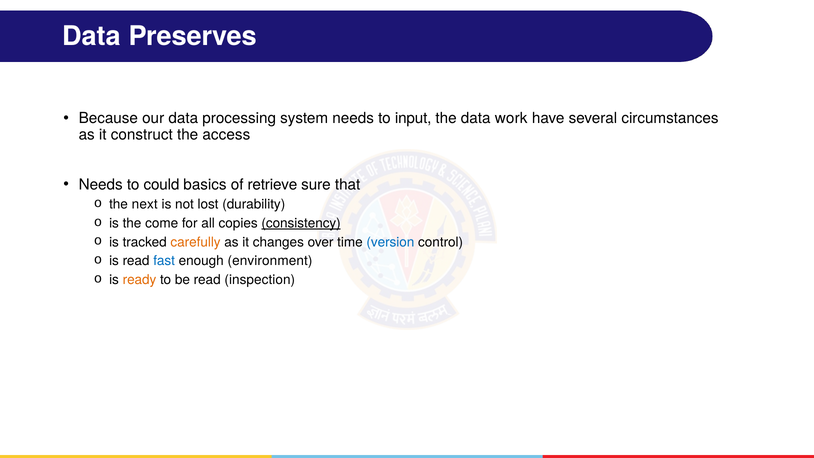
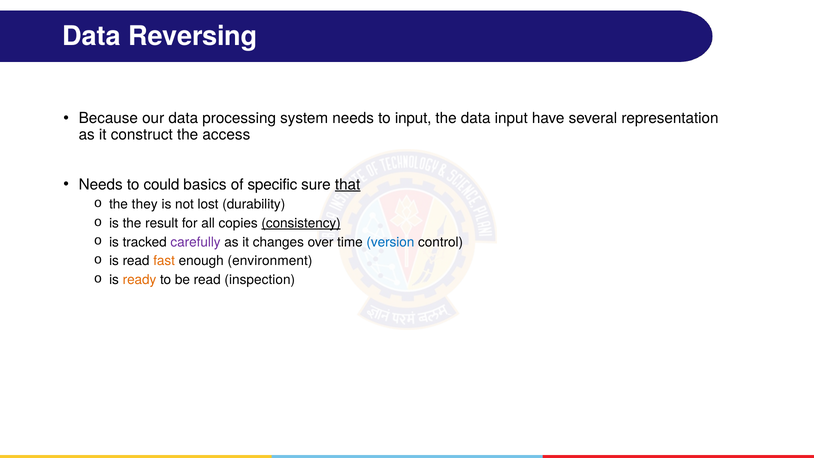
Preserves: Preserves -> Reversing (193, 36)
data work: work -> input (511, 118)
circumstances: circumstances -> representation (670, 118)
retrieve: retrieve -> specific (272, 184)
that underline: none -> present (348, 184)
next: next -> they (145, 204)
come: come -> result (162, 223)
carefully colour: orange -> purple (196, 242)
fast colour: blue -> orange (164, 261)
